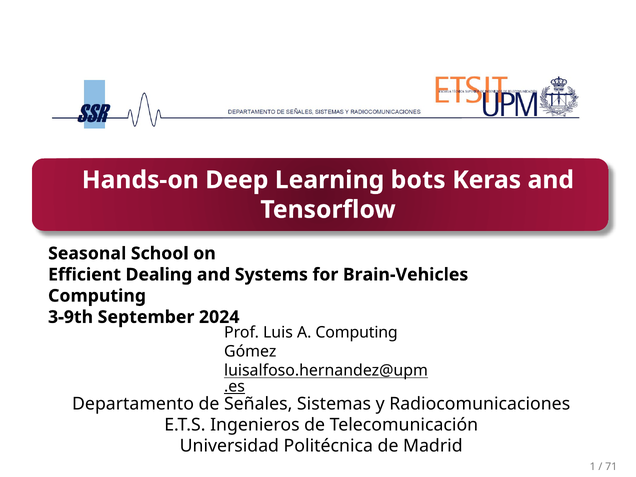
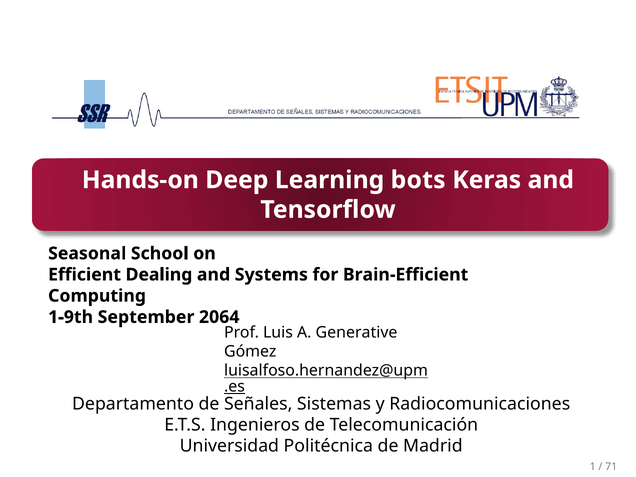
Brain-Vehicles: Brain-Vehicles -> Brain-Efficient (406, 275)
3-9th: 3-9th -> 1-9th (71, 317)
2024: 2024 -> 2064 (219, 317)
A Computing: Computing -> Generative (357, 332)
